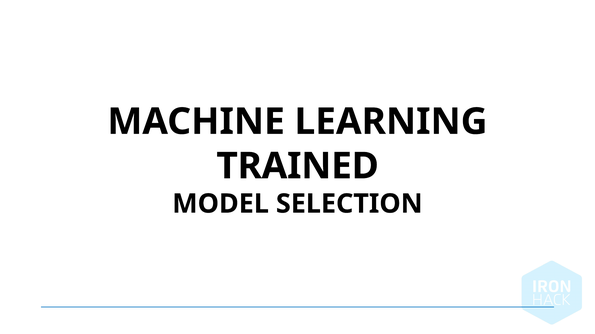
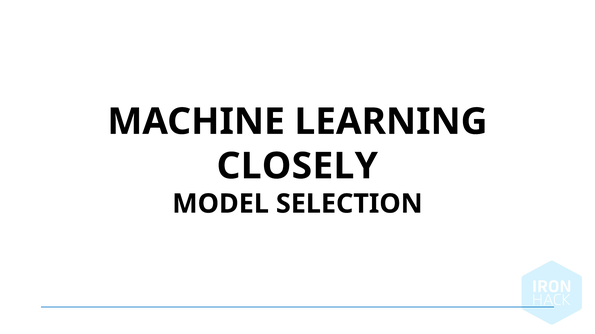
TRAINED: TRAINED -> CLOSELY (297, 166)
